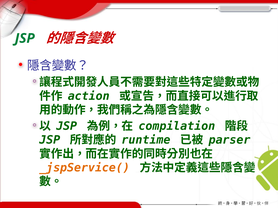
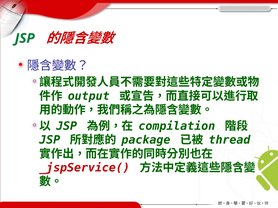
action: action -> output (89, 96)
runtime: runtime -> package (146, 140)
parser: parser -> thread (230, 140)
_jspService( colour: orange -> red (85, 168)
